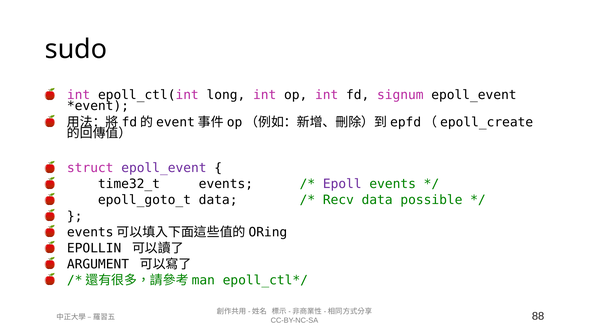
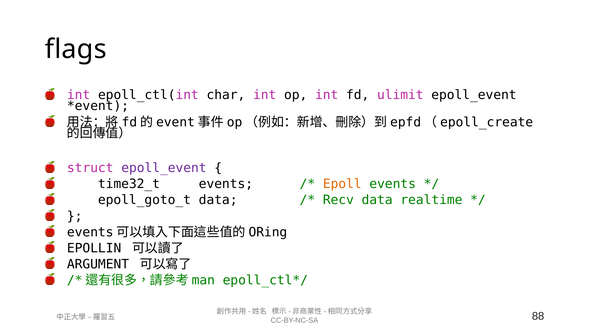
sudo: sudo -> flags (76, 49)
long: long -> char (226, 95)
signum: signum -> ulimit (400, 95)
Epoll colour: purple -> orange (342, 184)
possible: possible -> realtime (431, 200)
